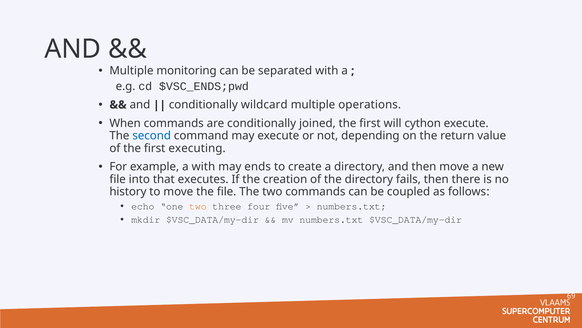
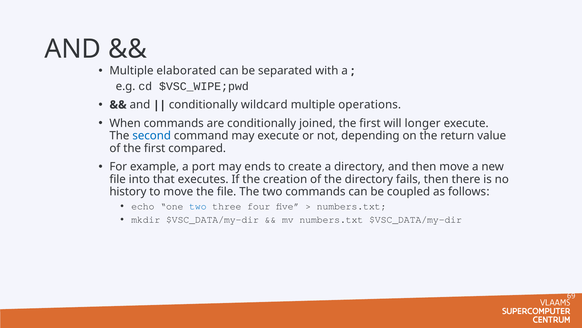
monitoring: monitoring -> elaborated (186, 71)
$VSC_ENDS;pwd: $VSC_ENDS;pwd -> $VSC_WIPE;pwd (204, 86)
cython: cython -> longer (423, 123)
executing: executing -> compared (197, 148)
a with: with -> port (203, 166)
two colour: orange -> blue (198, 206)
